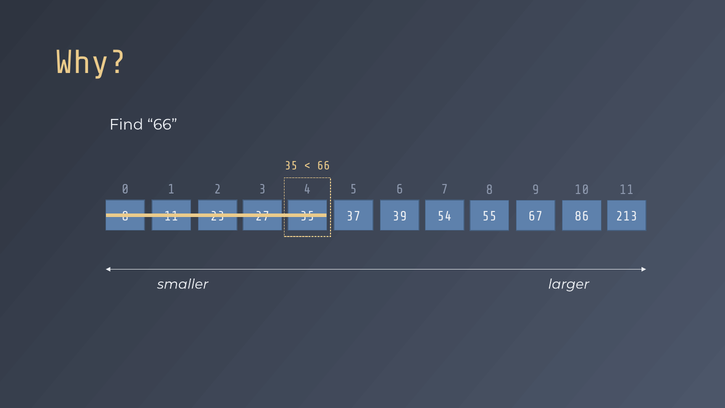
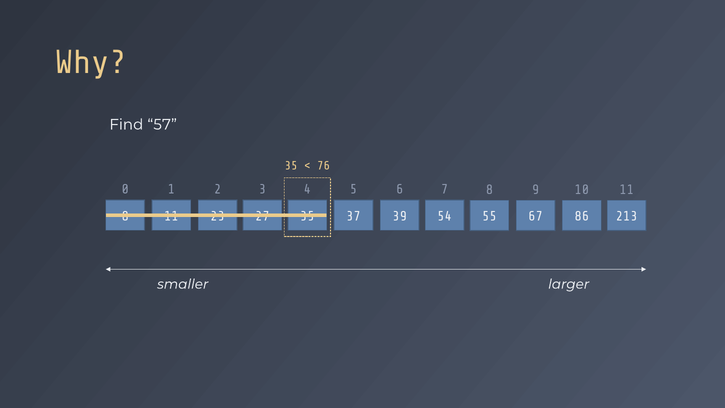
Find 66: 66 -> 57 (162, 124)
66: 66 -> 76 (324, 166)
